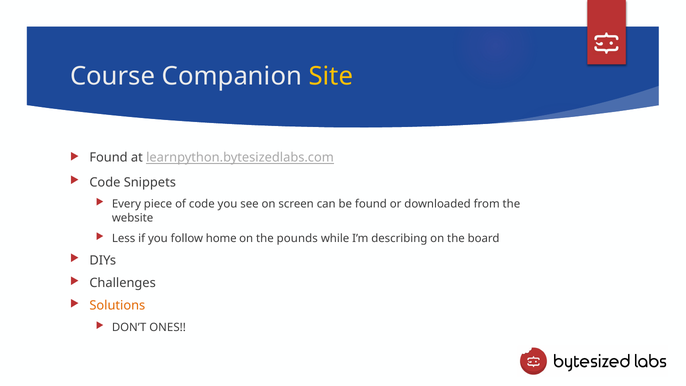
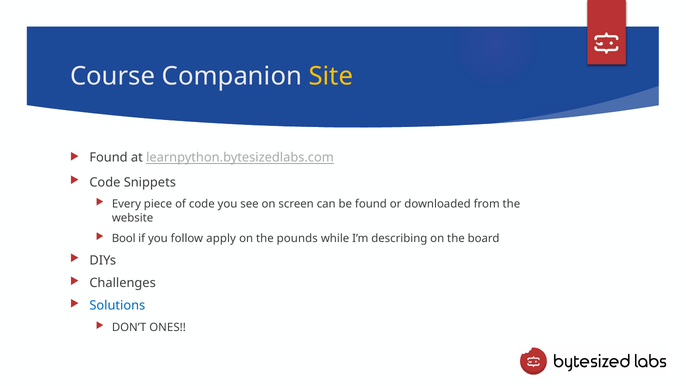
Less: Less -> Bool (124, 239)
home: home -> apply (221, 239)
Solutions colour: orange -> blue (117, 306)
